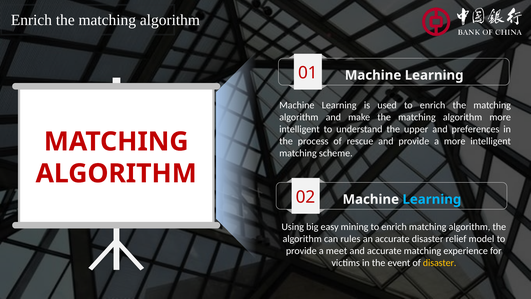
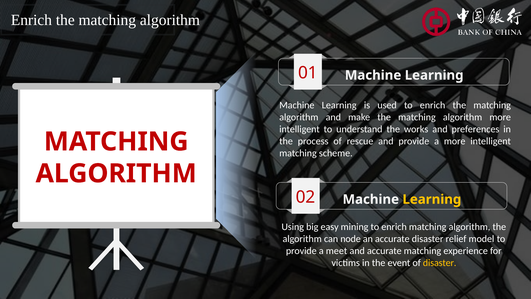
upper: upper -> works (416, 129)
Learning colour: light blue -> yellow (432, 199)
rules: rules -> node (351, 239)
